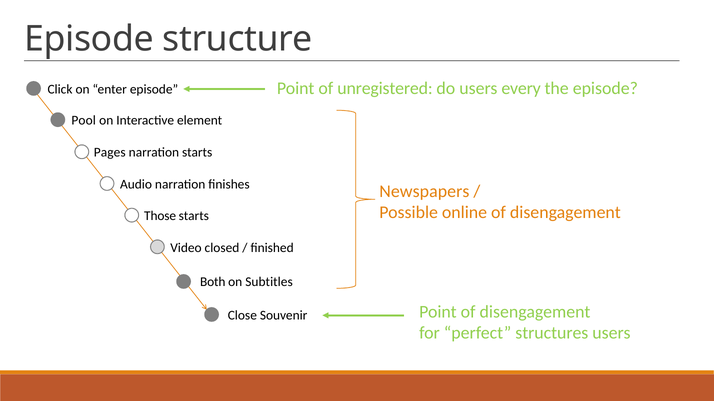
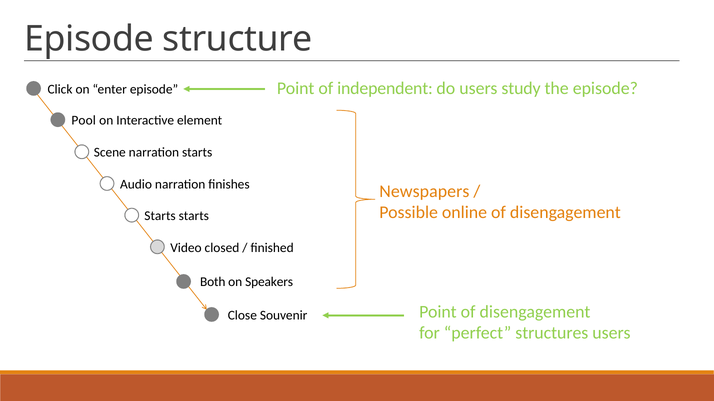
unregistered: unregistered -> independent (385, 89)
every: every -> study (521, 89)
Pages: Pages -> Scene (110, 153)
Those: Those -> Starts (160, 216)
Subtitles: Subtitles -> Speakers (269, 282)
